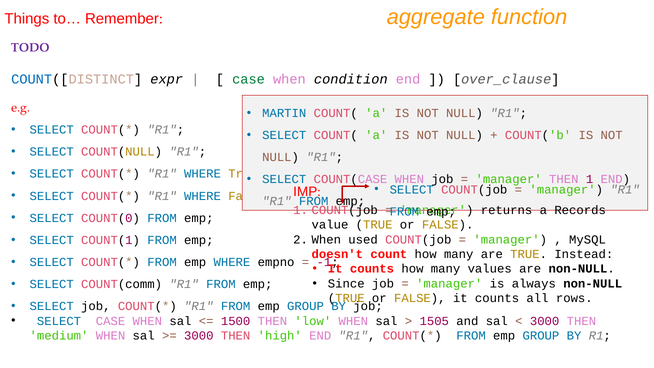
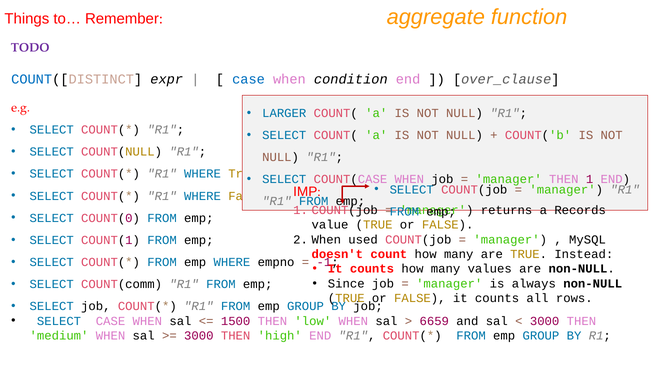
case colour: green -> blue (249, 79)
MARTIN: MARTIN -> LARGER (284, 113)
1505: 1505 -> 6659 (434, 321)
